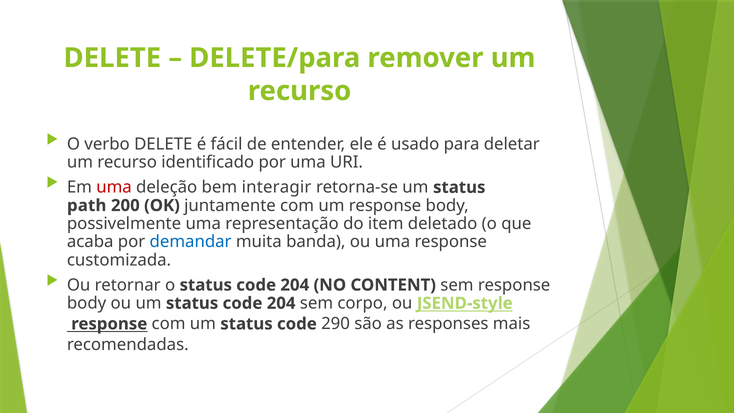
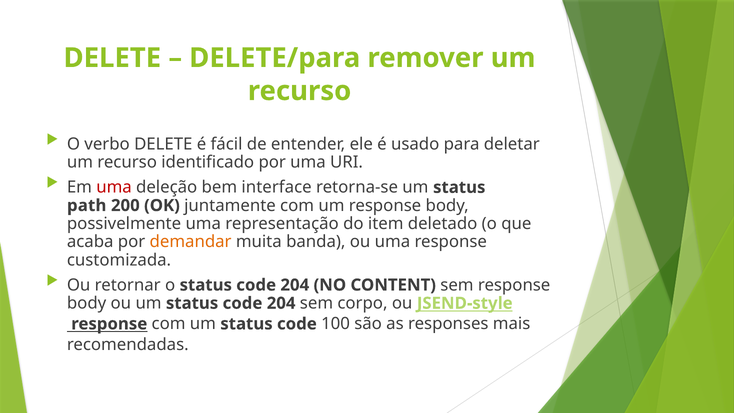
interagir: interagir -> interface (277, 187)
demandar colour: blue -> orange (191, 242)
290: 290 -> 100 (336, 324)
